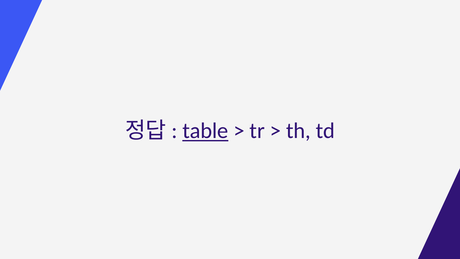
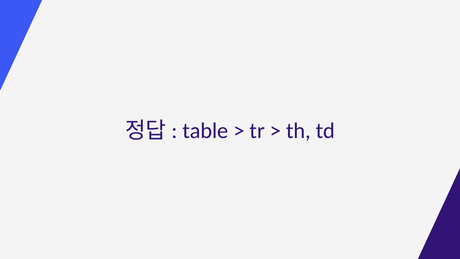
table underline: present -> none (205, 131)
